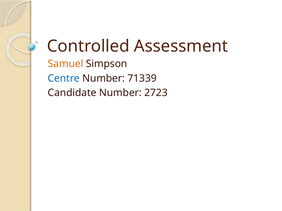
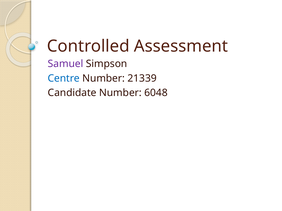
Samuel colour: orange -> purple (66, 64)
71339: 71339 -> 21339 (142, 78)
2723: 2723 -> 6048 (156, 93)
